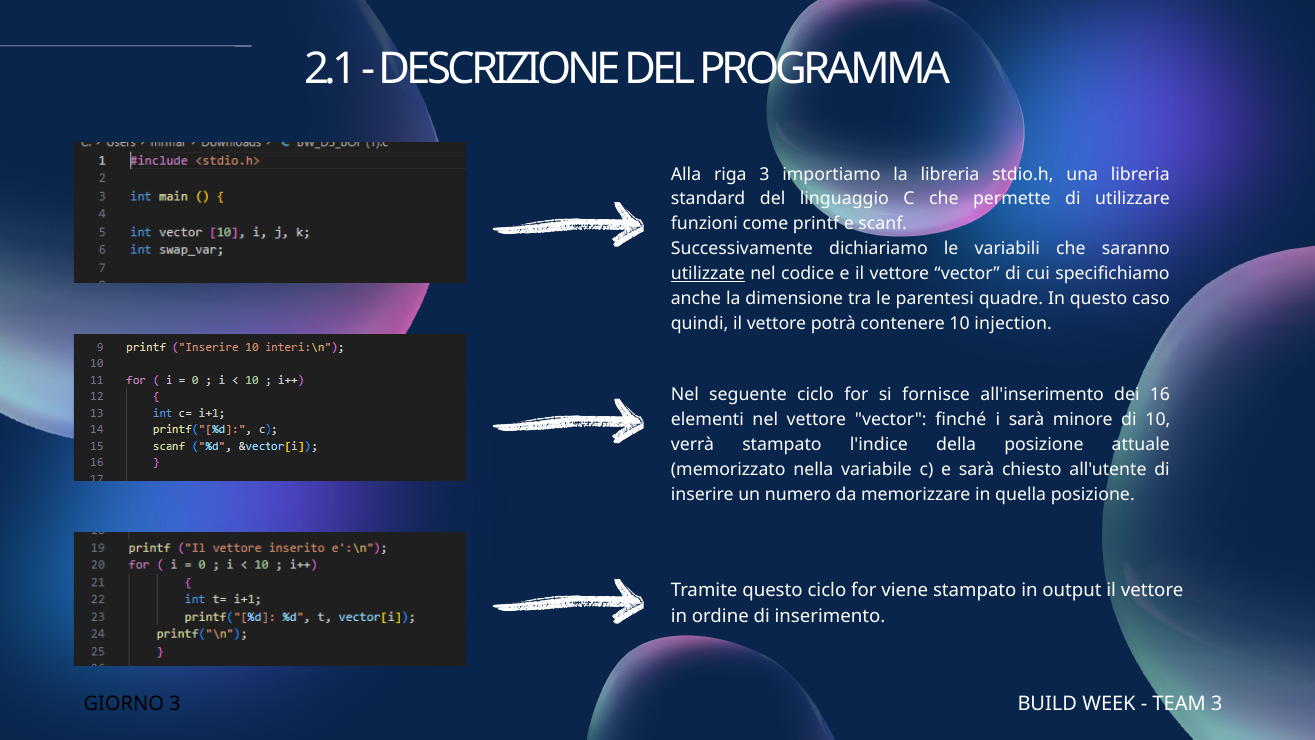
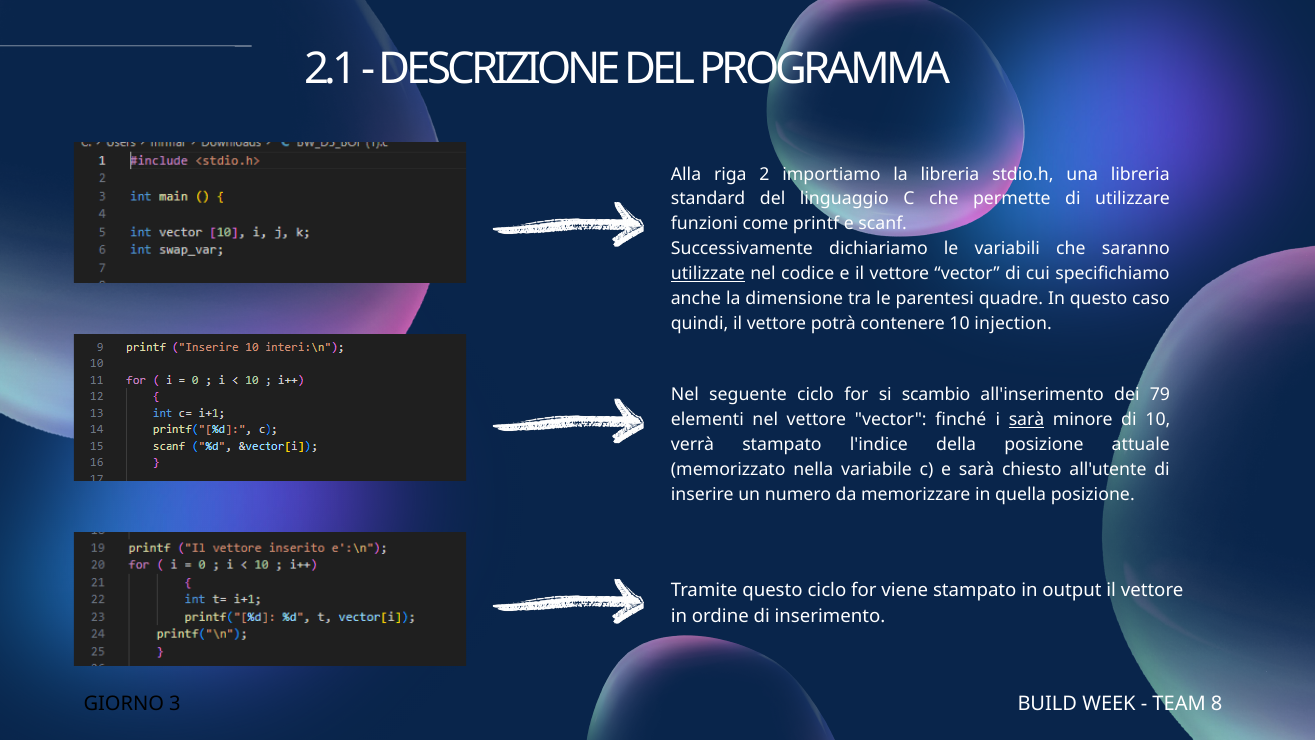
riga 3: 3 -> 2 (764, 174)
fornisce: fornisce -> scambio (936, 395)
16: 16 -> 79 (1160, 395)
sarà underline: none -> present (1027, 420)
TEAM 3: 3 -> 8 (1217, 703)
